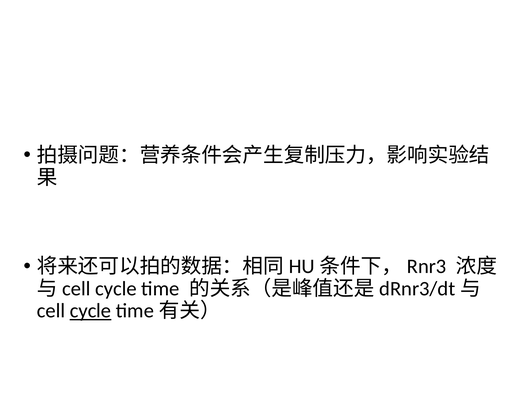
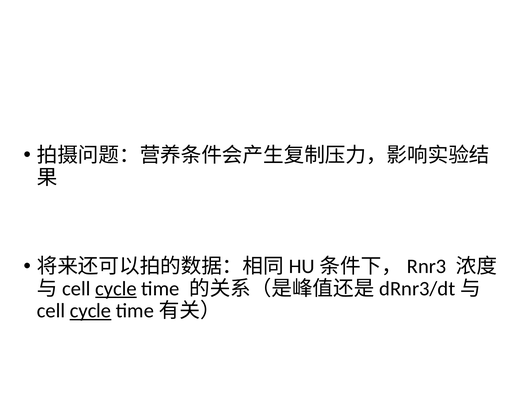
cycle underline: none -> present (116, 289)
